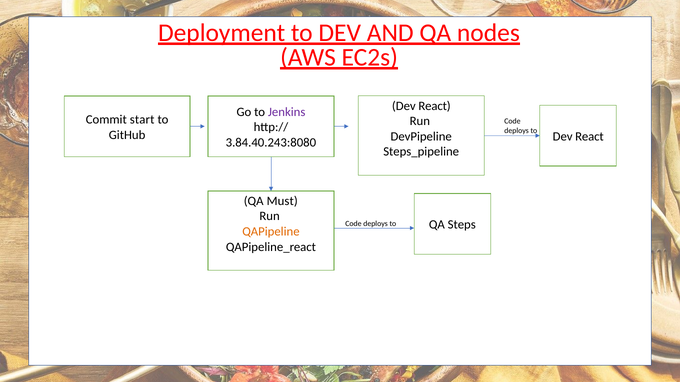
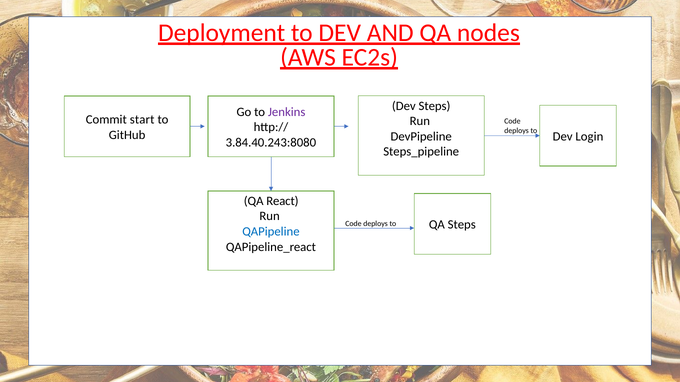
React: React -> Steps (435, 106)
React: React -> Login (589, 137)
Must: Must -> React (282, 201)
QAPipeline colour: orange -> blue (271, 232)
